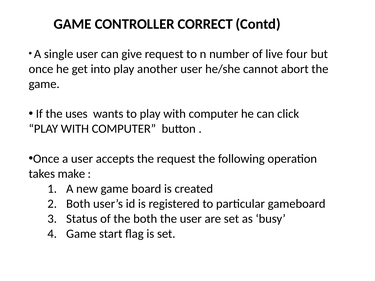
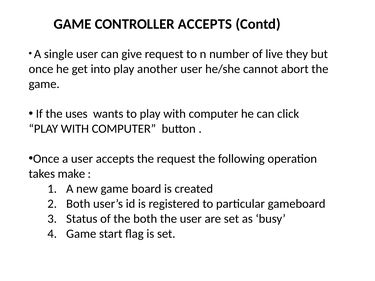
CONTROLLER CORRECT: CORRECT -> ACCEPTS (205, 24)
four: four -> they (297, 54)
